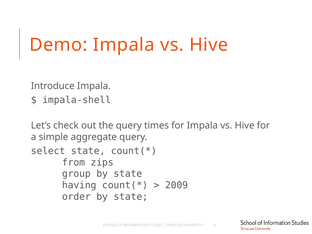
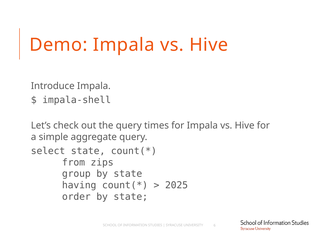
2009: 2009 -> 2025 (177, 185)
